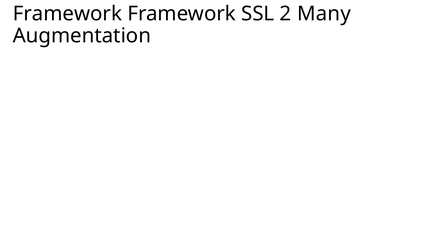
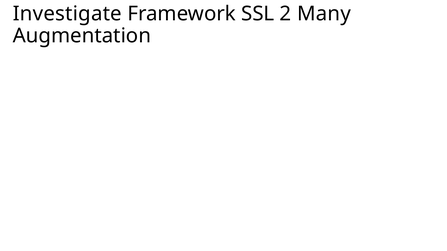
Framework: Framework -> Investigate (67, 14)
